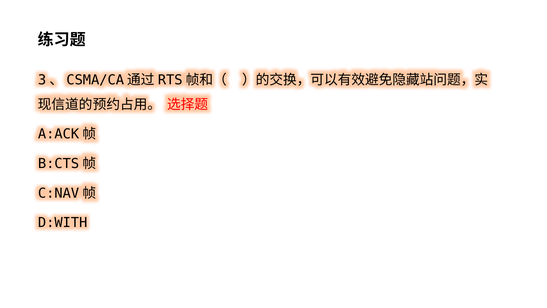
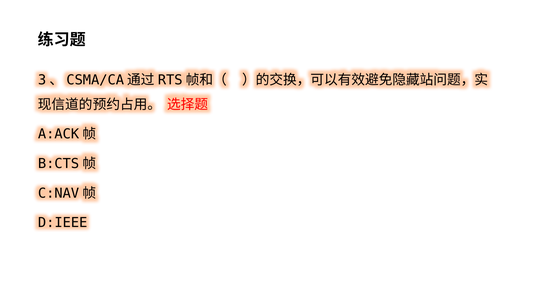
D:WITH: D:WITH -> D:IEEE (63, 223)
